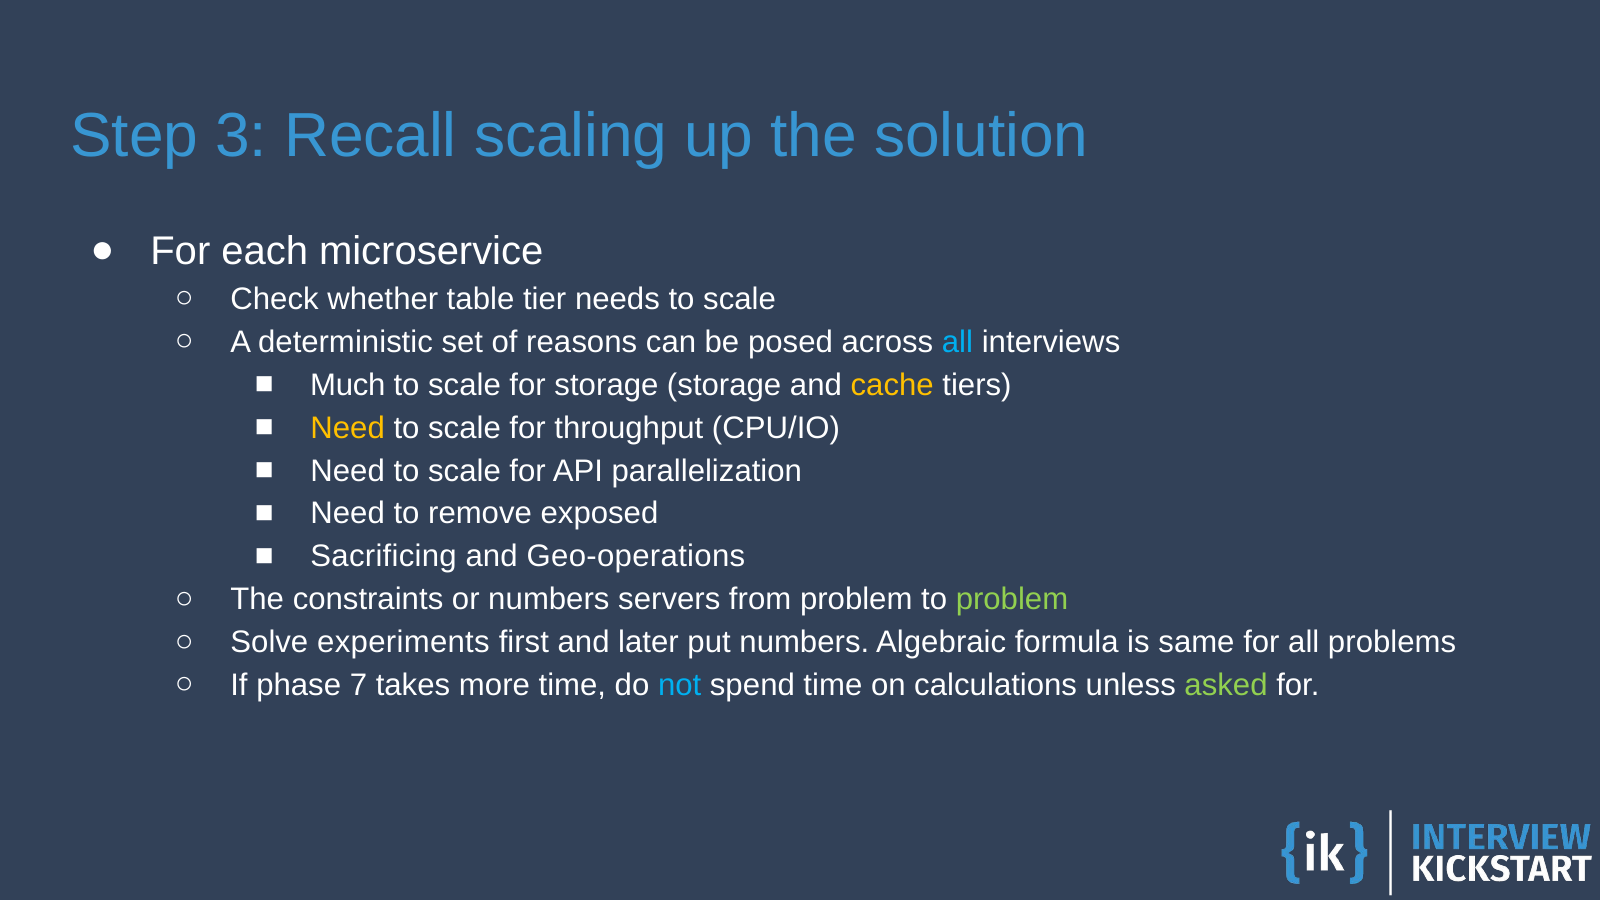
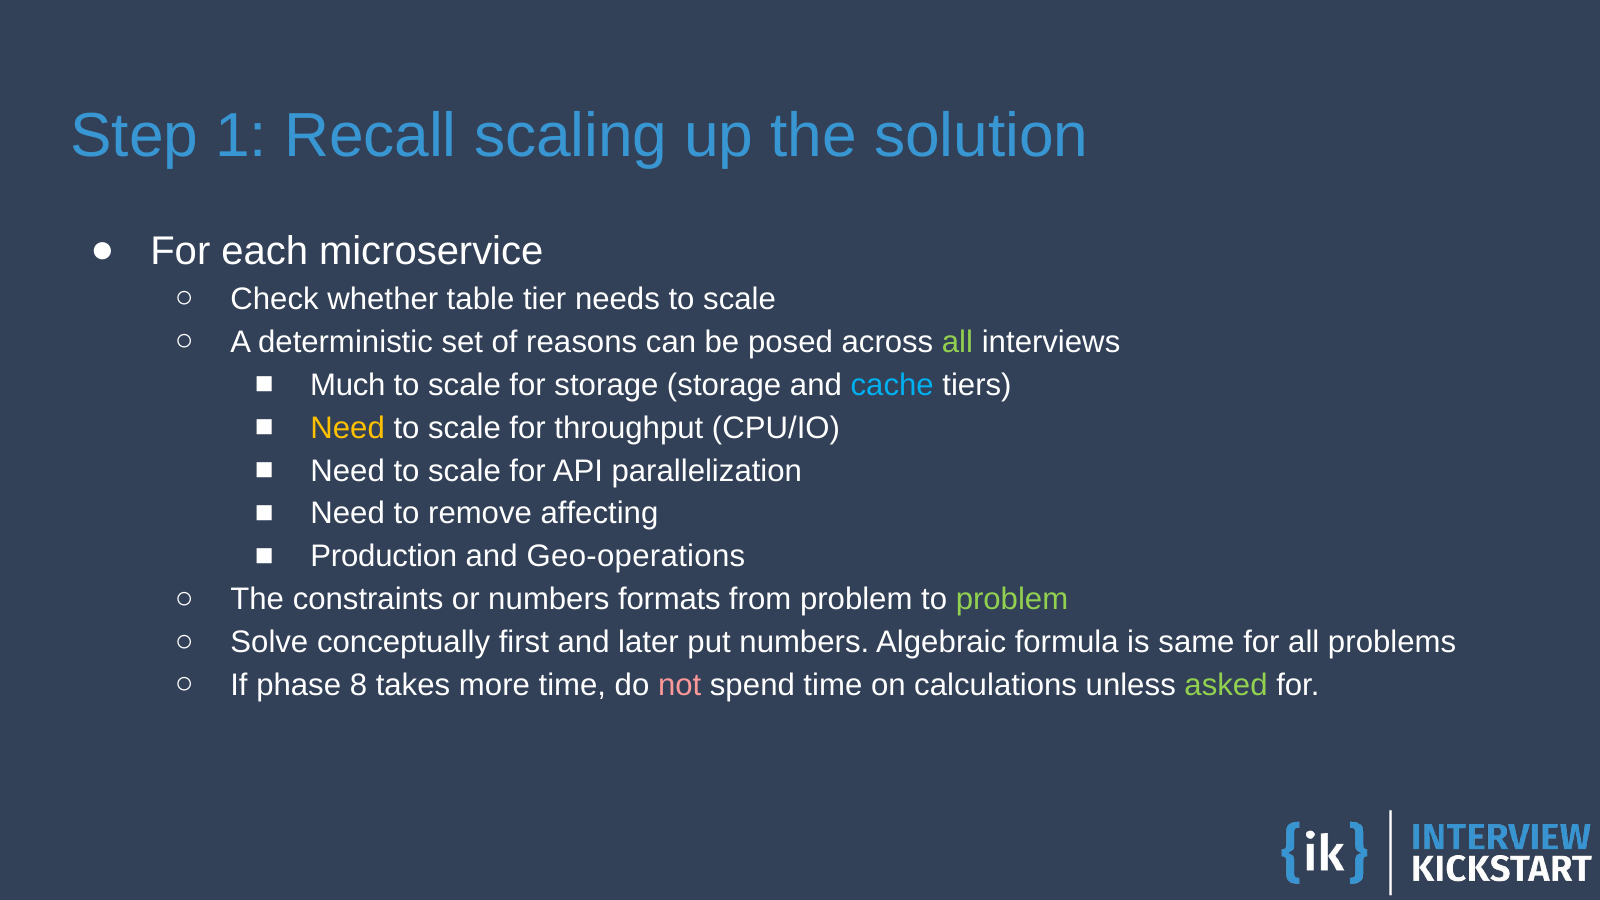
3: 3 -> 1 (241, 136)
all colour: light blue -> light green (957, 342)
cache colour: yellow -> light blue (892, 385)
exposed: exposed -> affecting (599, 514)
Sacrificing: Sacrificing -> Production (384, 557)
servers: servers -> formats (669, 599)
experiments: experiments -> conceptually (404, 642)
7: 7 -> 8 (358, 685)
not colour: light blue -> pink (680, 685)
